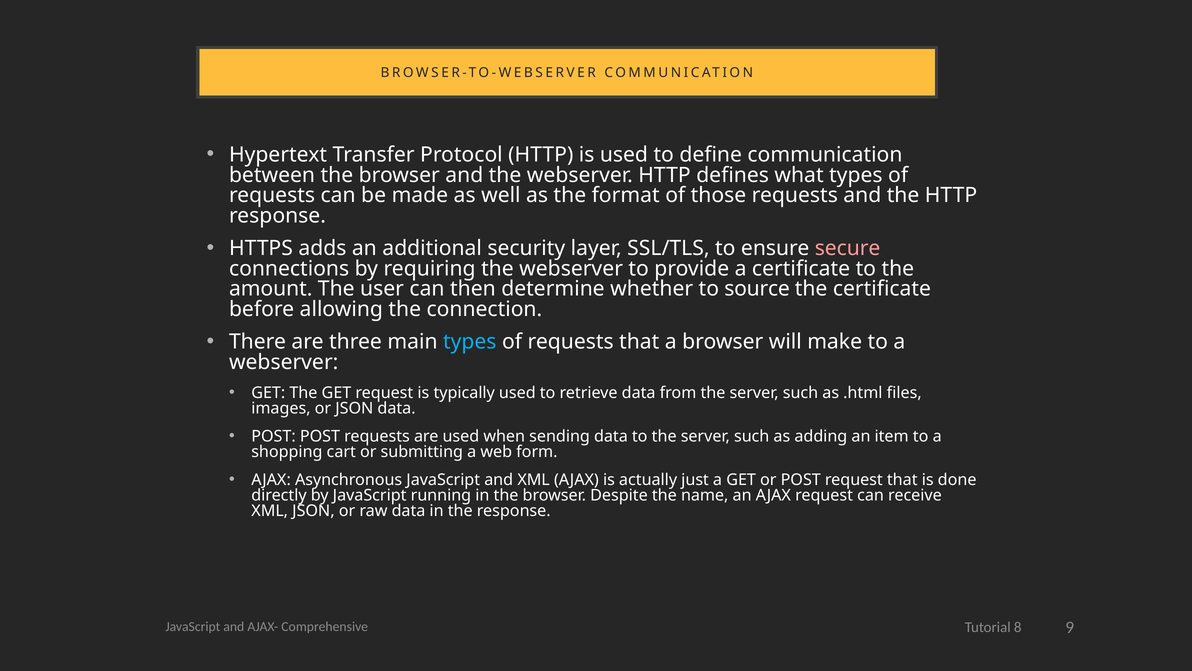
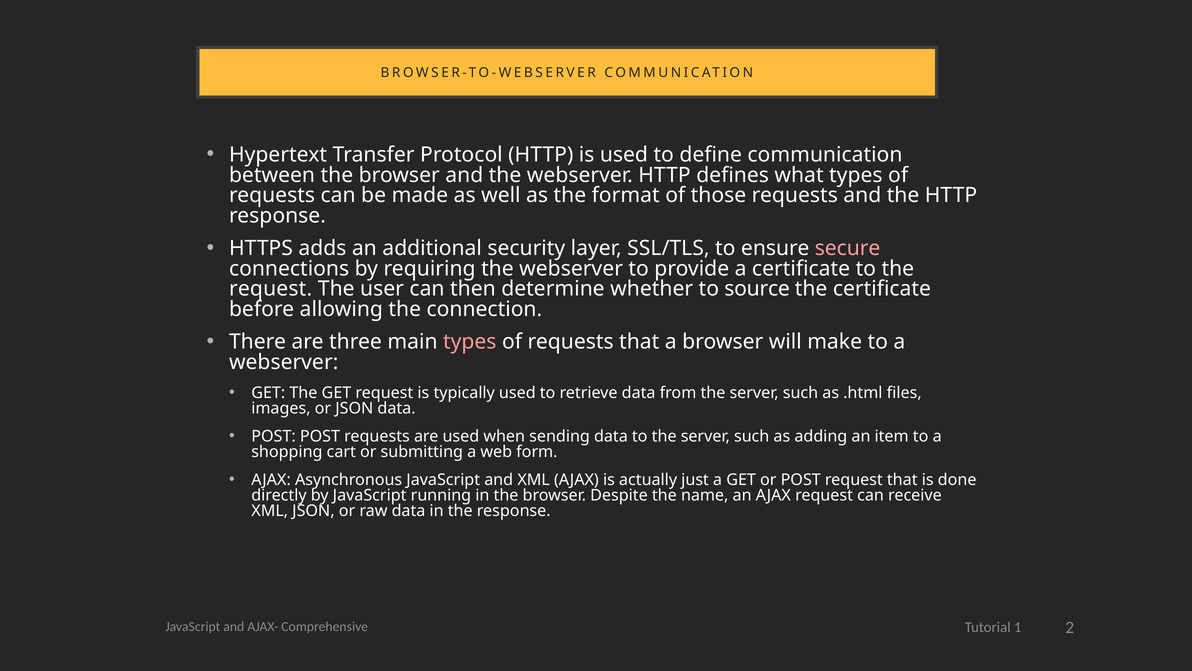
amount: amount -> request (271, 289)
types colour: light blue -> pink (470, 342)
8: 8 -> 1 (1018, 627)
9: 9 -> 2 (1070, 627)
